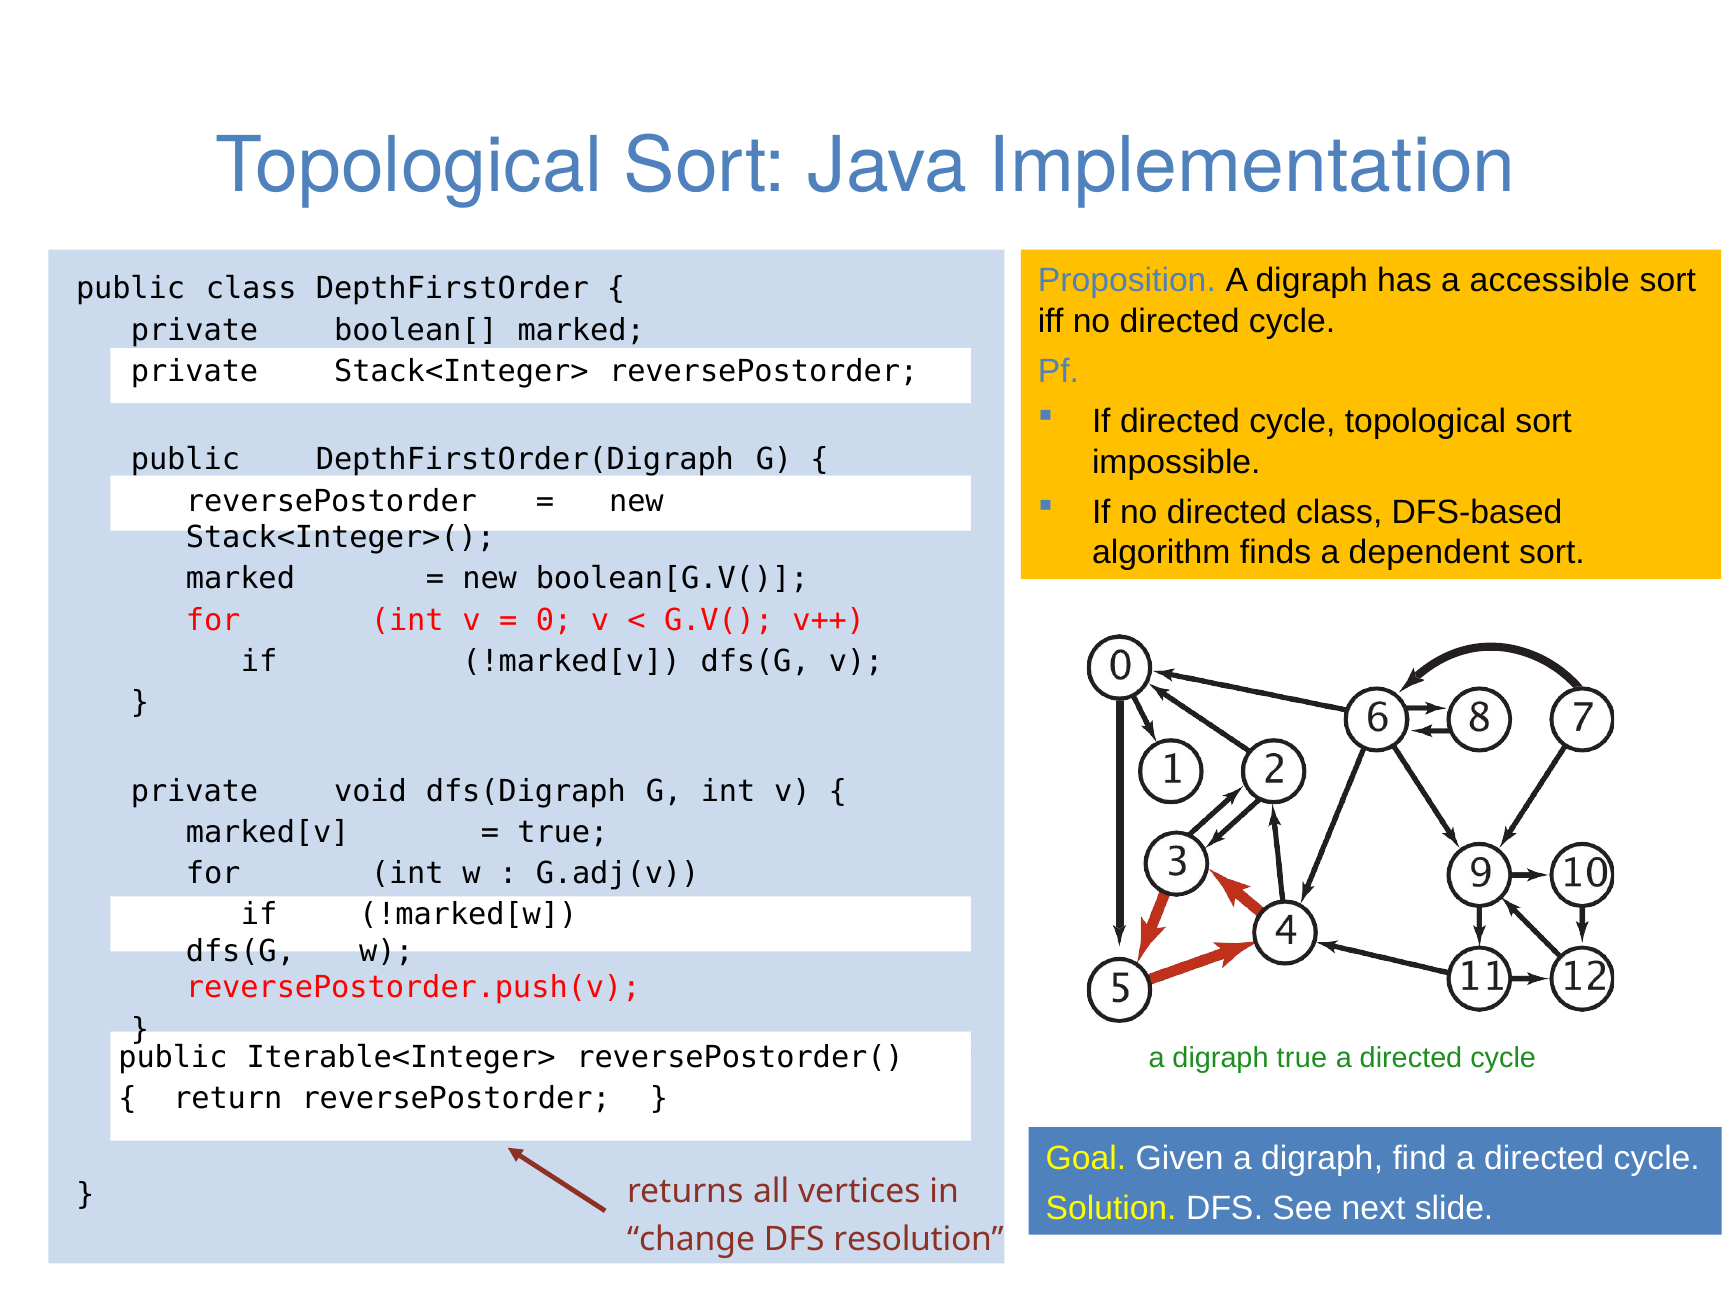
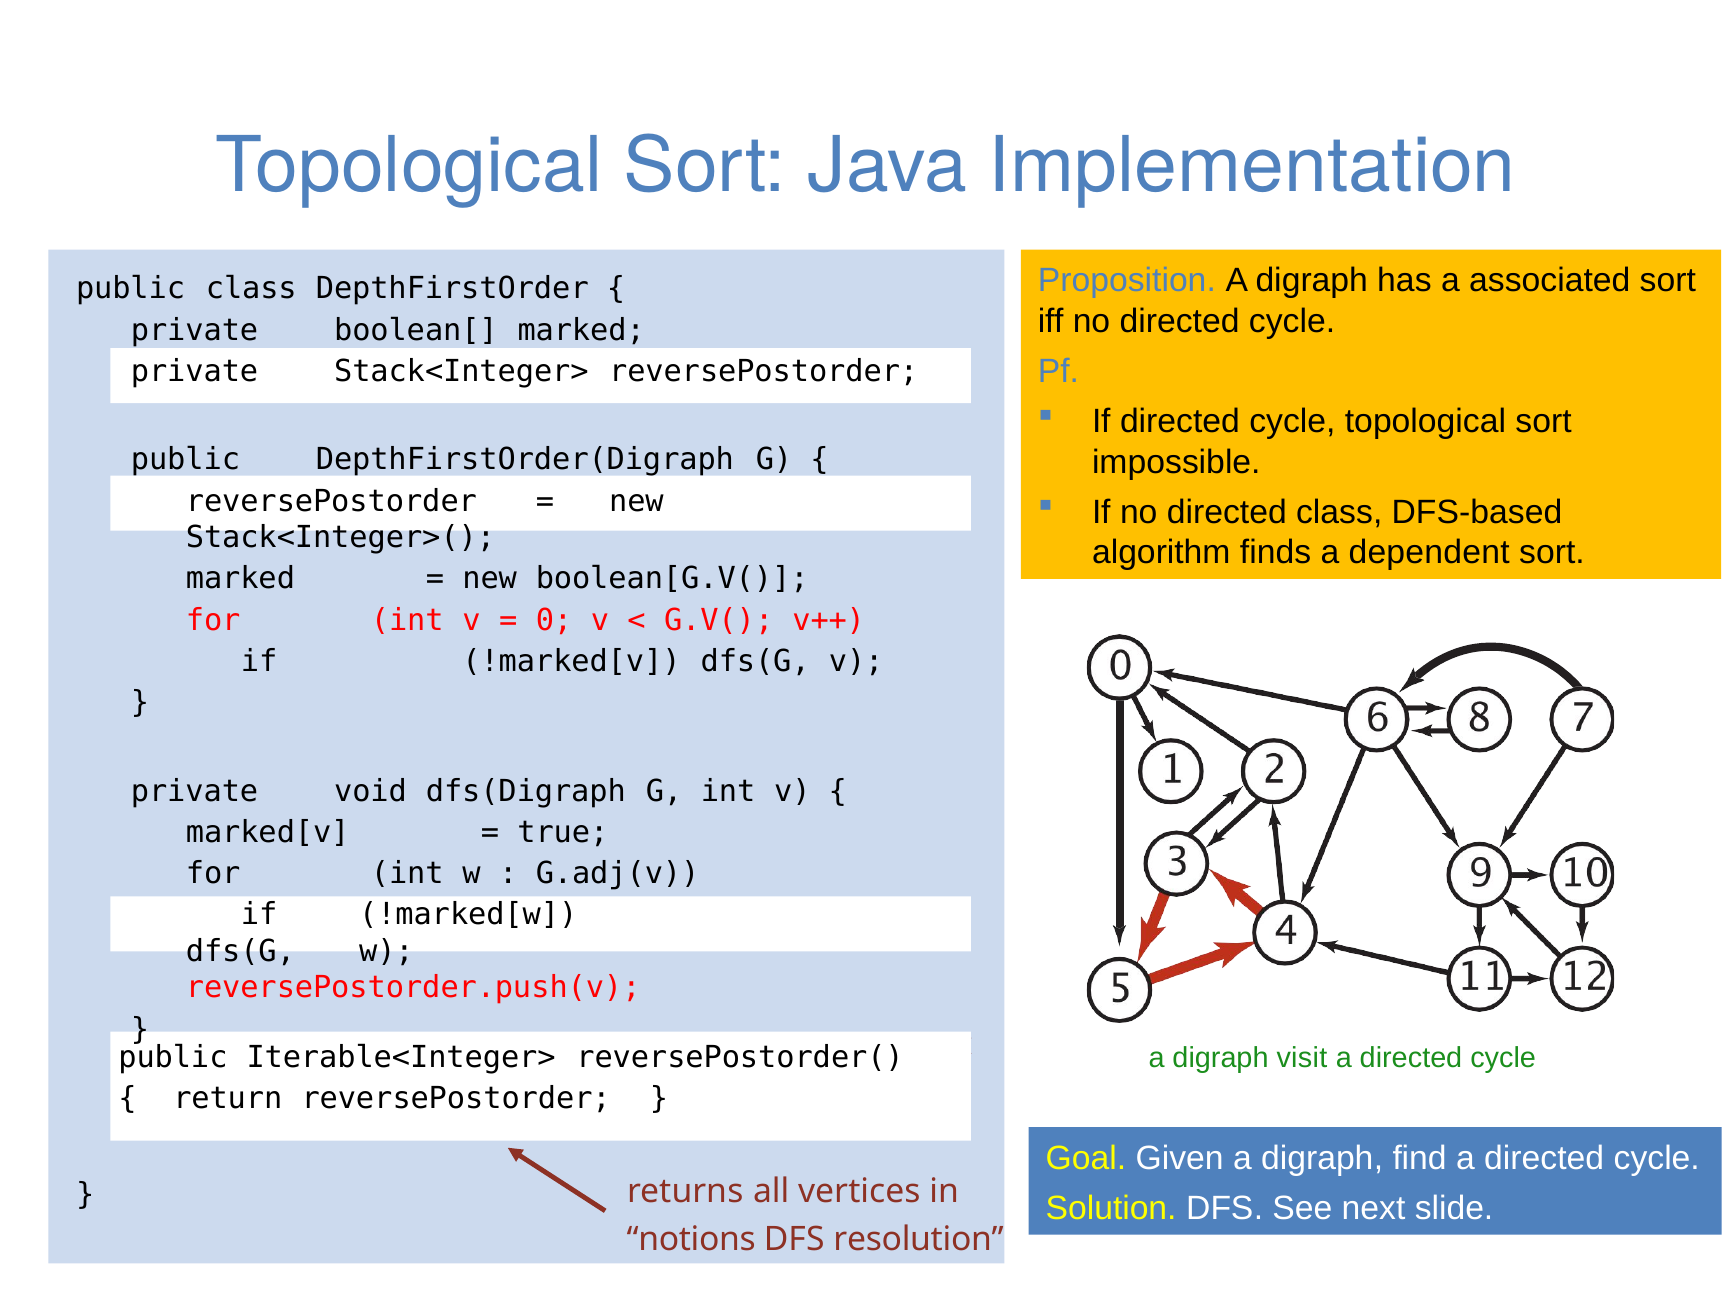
accessible: accessible -> associated (1550, 281)
digraph true: true -> visit (1302, 1058)
change: change -> notions (691, 1240)
